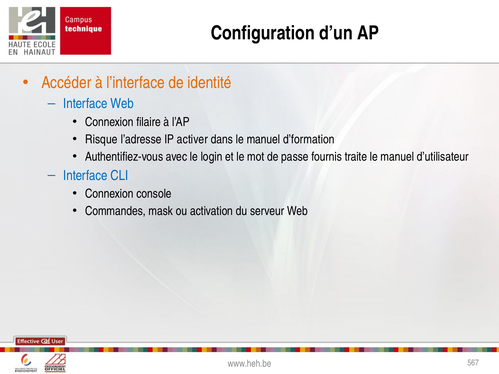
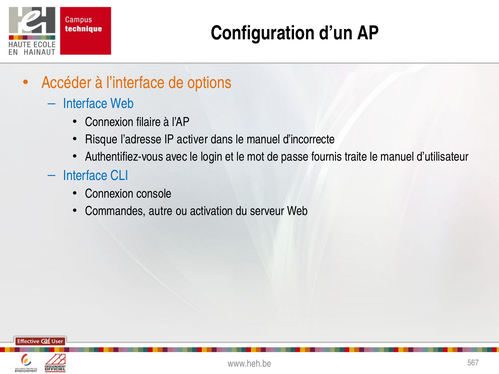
identité: identité -> options (210, 83)
d’formation: d’formation -> d’incorrecte (309, 139)
mask: mask -> autre (161, 211)
